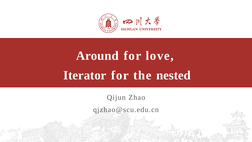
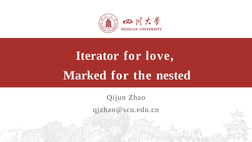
Around: Around -> Iterator (97, 56)
Iterator: Iterator -> Marked (85, 75)
